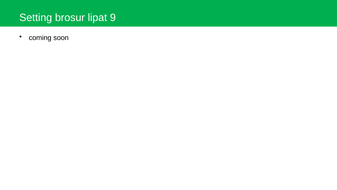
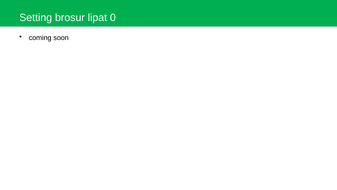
9: 9 -> 0 (113, 18)
